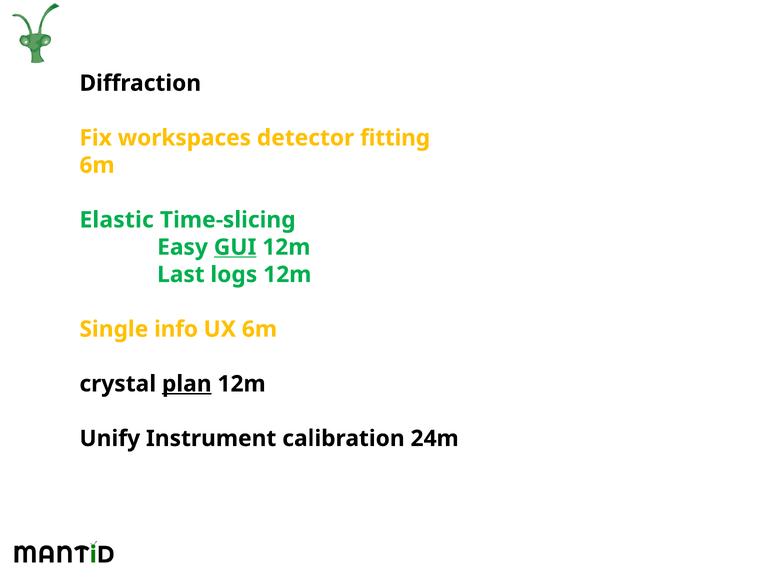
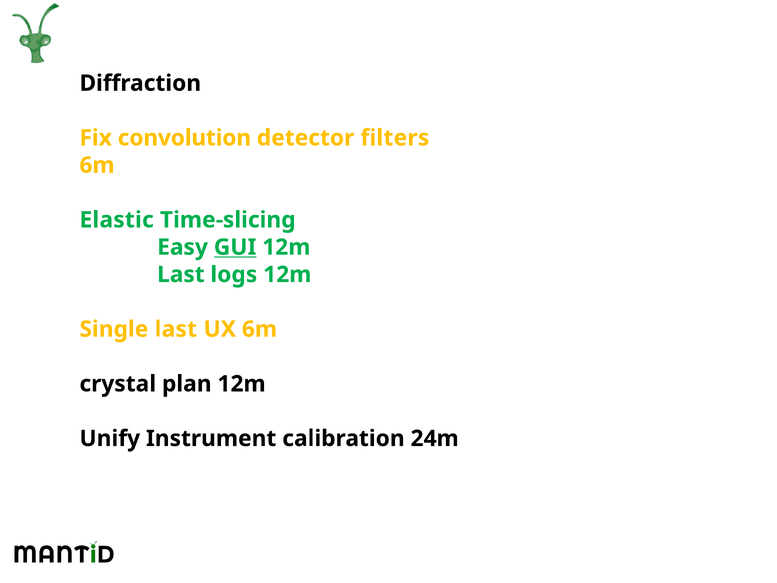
workspaces: workspaces -> convolution (184, 138)
fitting: fitting -> filters (395, 138)
Single info: info -> last (176, 329)
plan underline: present -> none (187, 384)
